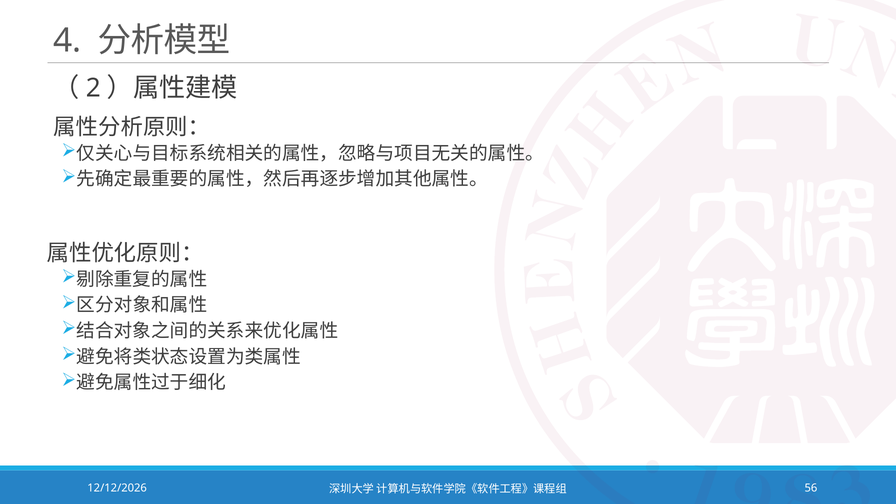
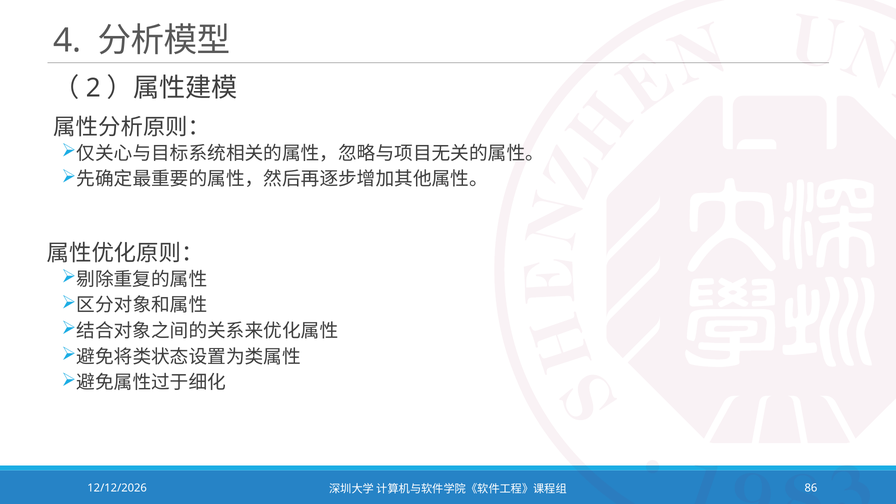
56: 56 -> 86 (811, 488)
